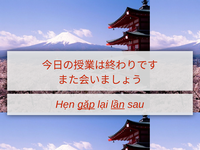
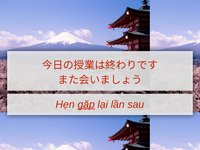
lần underline: present -> none (118, 104)
